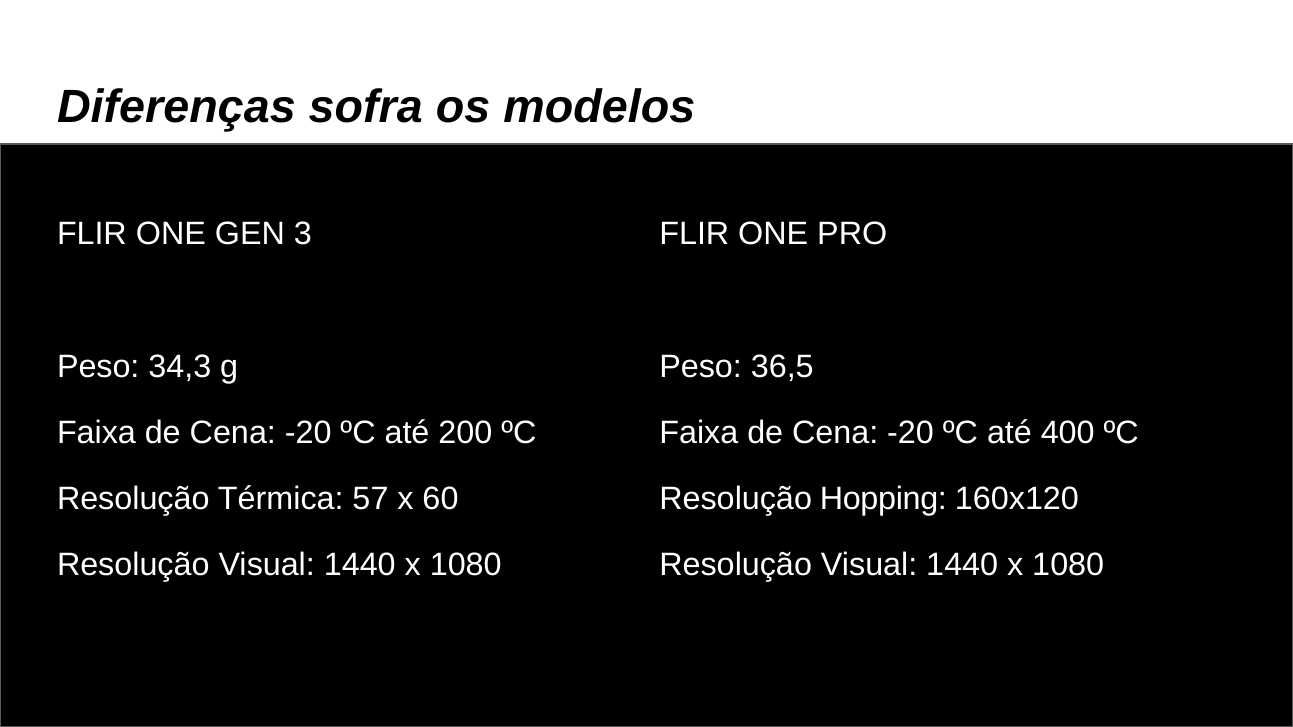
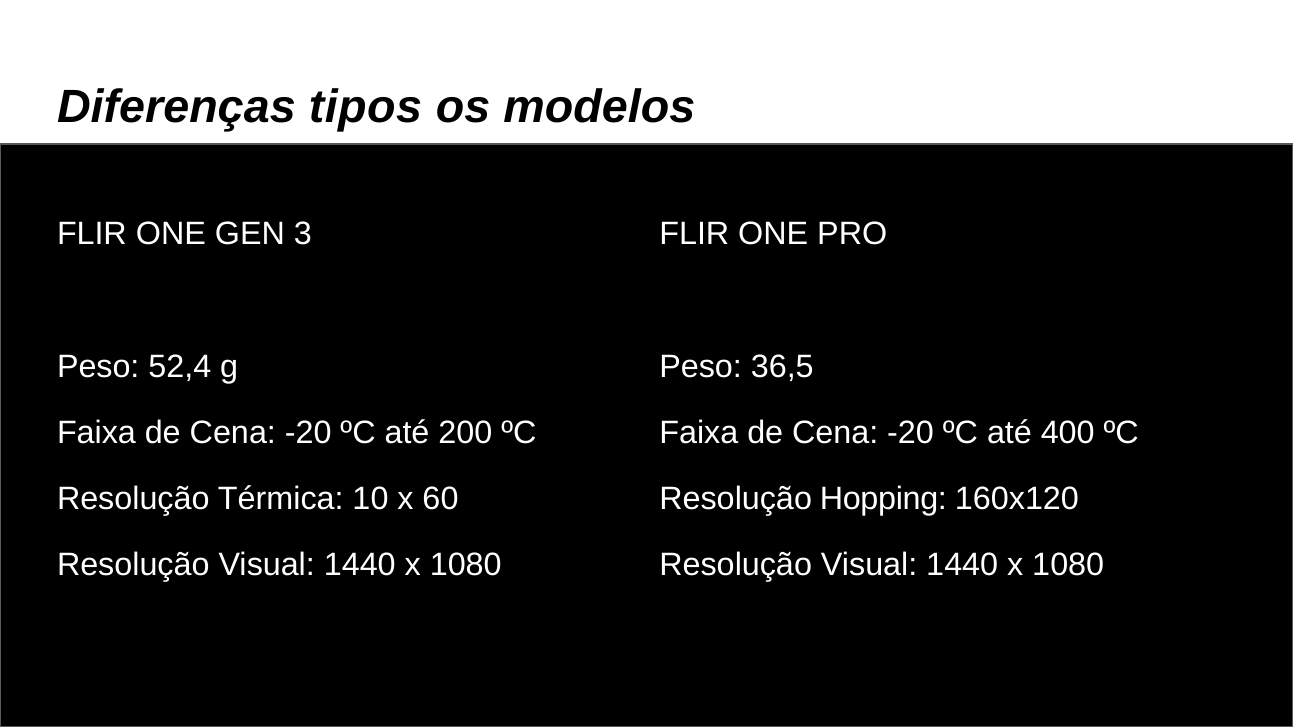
sofra: sofra -> tipos (365, 107)
34,3: 34,3 -> 52,4 (180, 367)
57: 57 -> 10 (370, 499)
